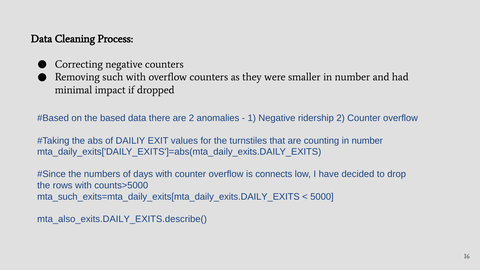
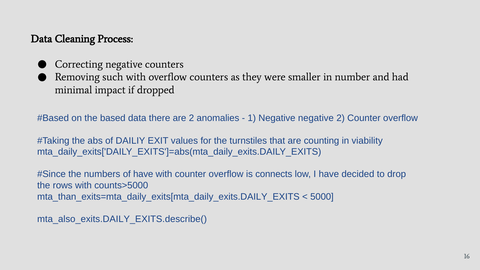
Negative ridership: ridership -> negative (316, 118)
counting in number: number -> viability (367, 141)
of days: days -> have (143, 174)
mta_such_exits=mta_daily_exits[mta_daily_exits.DAILY_EXITS: mta_such_exits=mta_daily_exits[mta_daily_exits.DAILY_EXITS -> mta_than_exits=mta_daily_exits[mta_daily_exits.DAILY_EXITS (168, 197)
